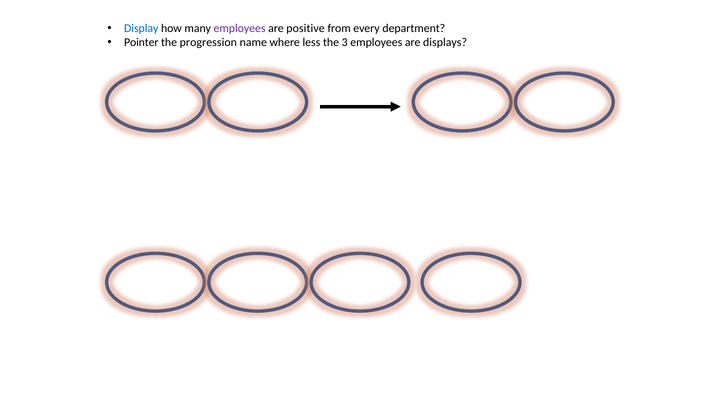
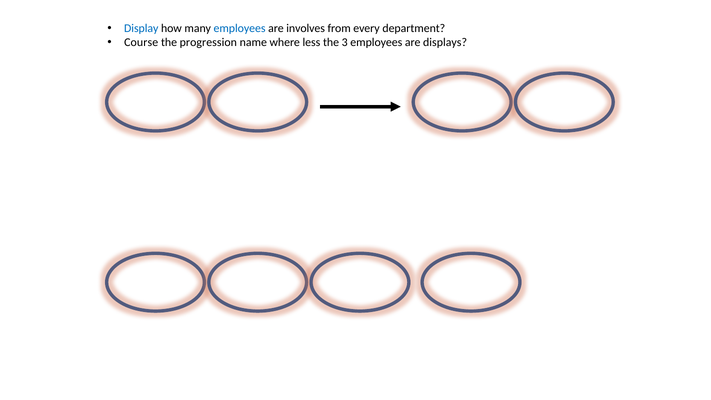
employees colour: purple -> blue (240, 28)
positive: positive -> involves (306, 28)
Pointer: Pointer -> Course (141, 43)
